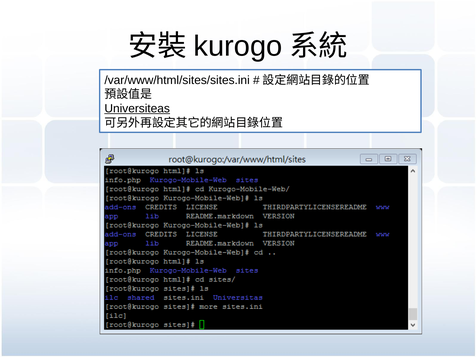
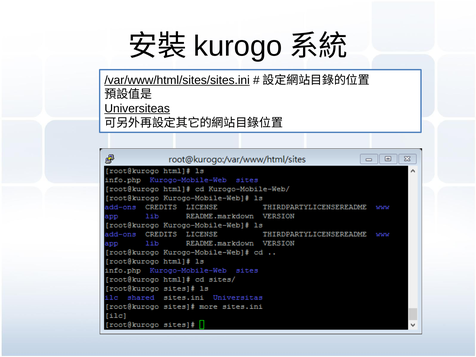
/var/www/html/sites/sites.ini underline: none -> present (177, 80)
